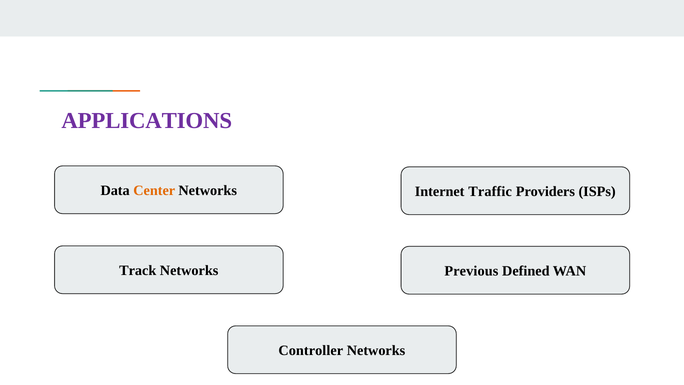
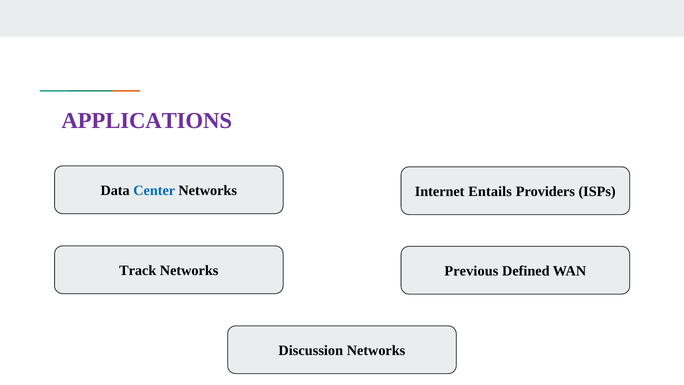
Center colour: orange -> blue (154, 191)
Traffic: Traffic -> Entails (490, 192)
Controller: Controller -> Discussion (311, 350)
